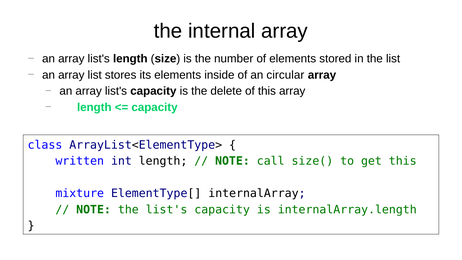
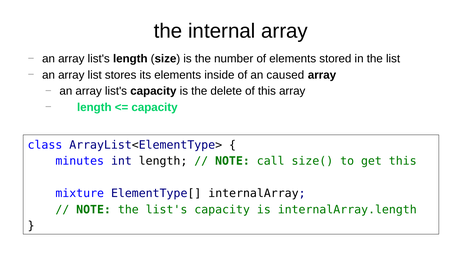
circular: circular -> caused (285, 75)
written: written -> minutes (80, 161)
